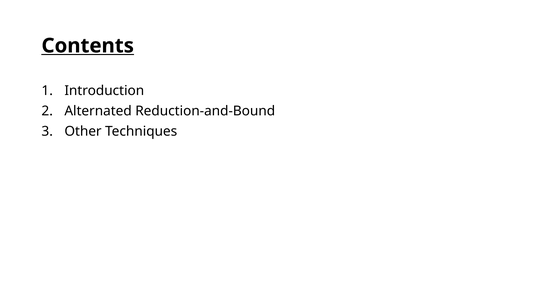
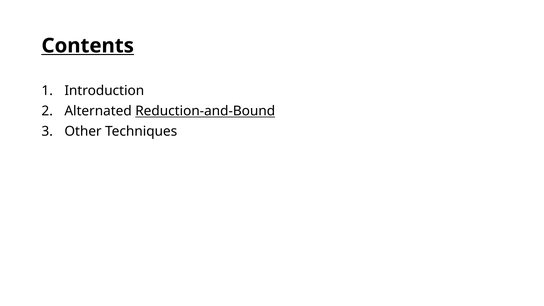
Reduction-and-Bound underline: none -> present (205, 111)
